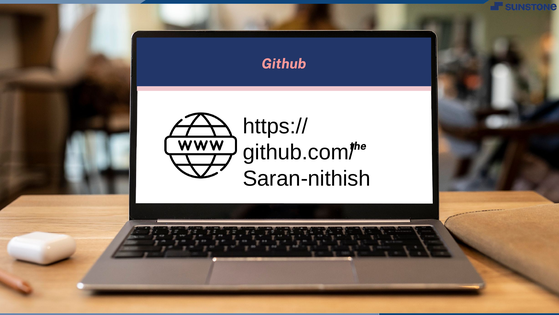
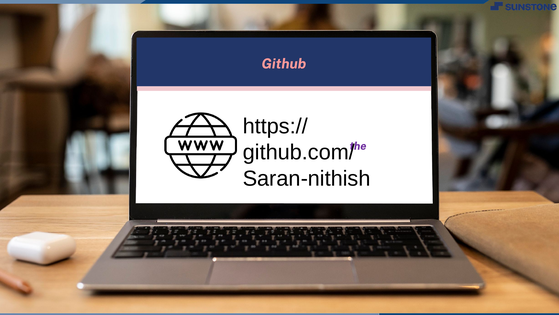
the colour: black -> purple (358, 146)
